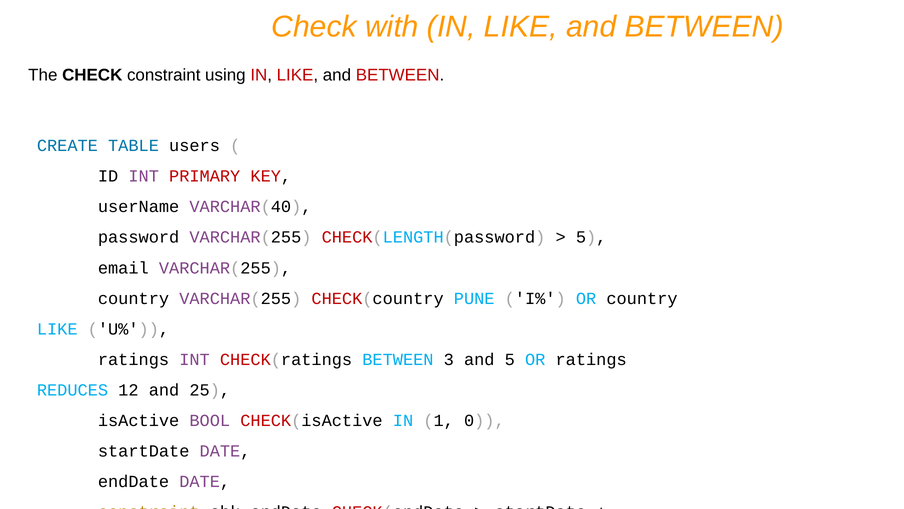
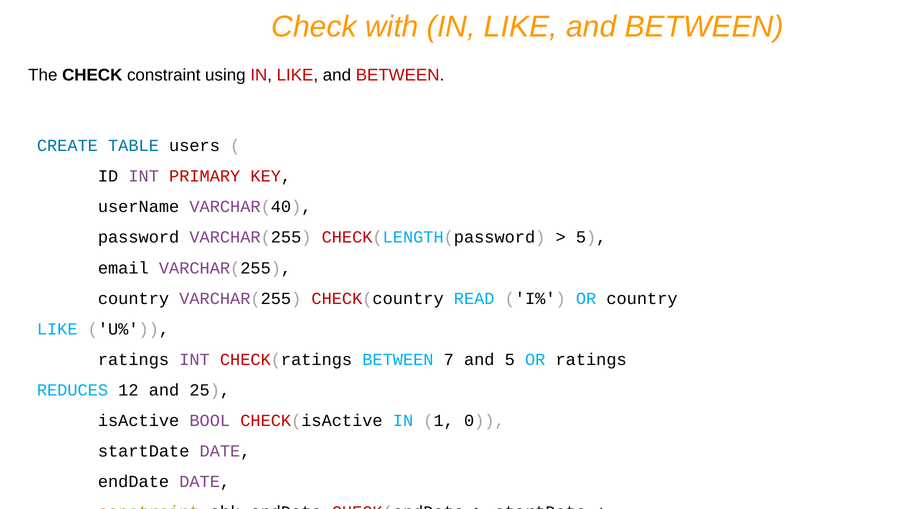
PUNE: PUNE -> READ (474, 298)
BETWEEN 3: 3 -> 7 (449, 359)
